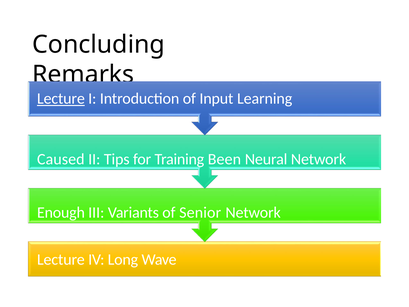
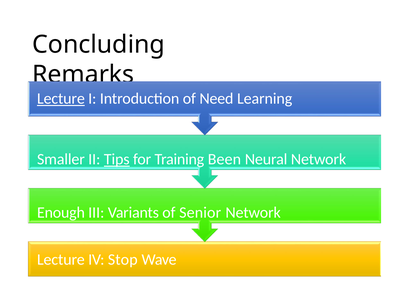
Input: Input -> Need (216, 98)
Caused: Caused -> Smaller (61, 159)
Tips underline: none -> present (117, 159)
Long: Long -> Stop (123, 259)
